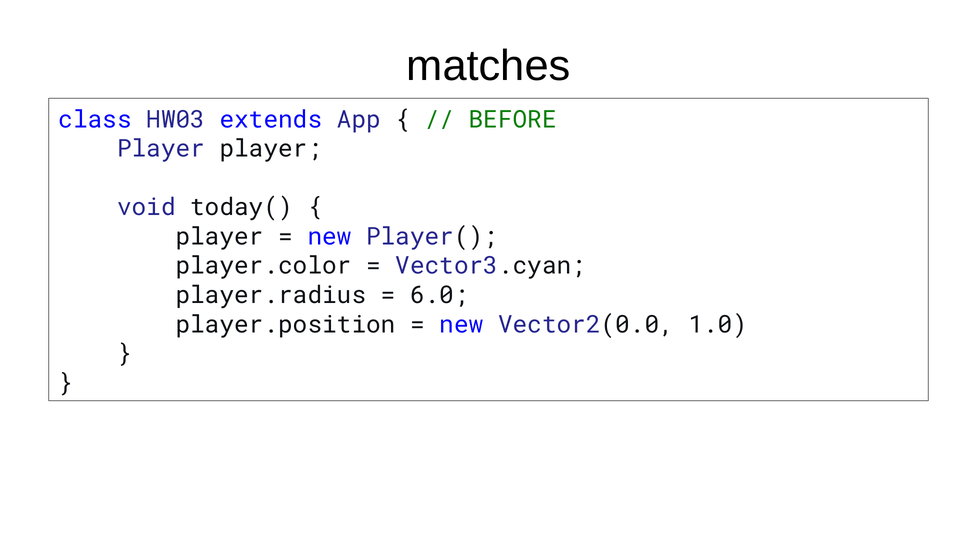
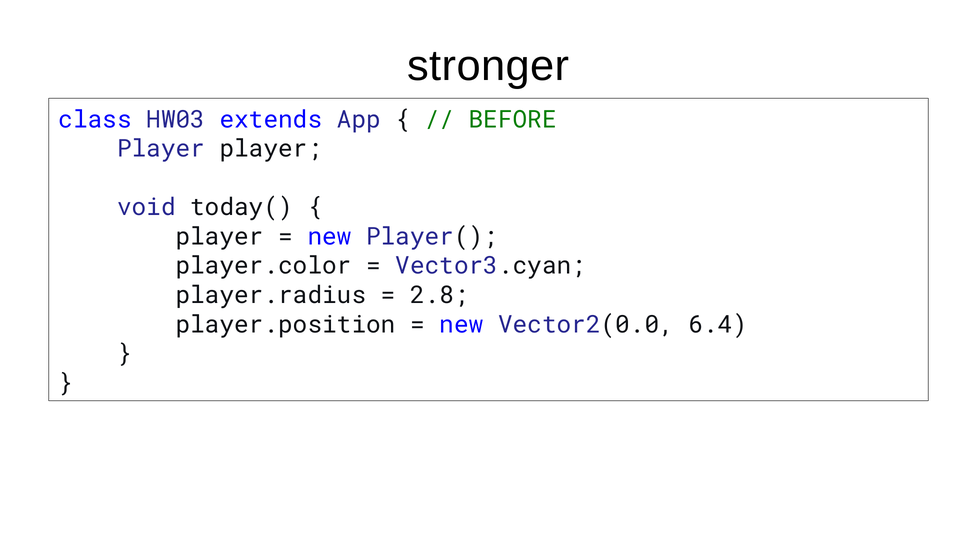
matches: matches -> stronger (488, 66)
6.0: 6.0 -> 2.8 (439, 296)
1.0: 1.0 -> 6.4 (718, 325)
